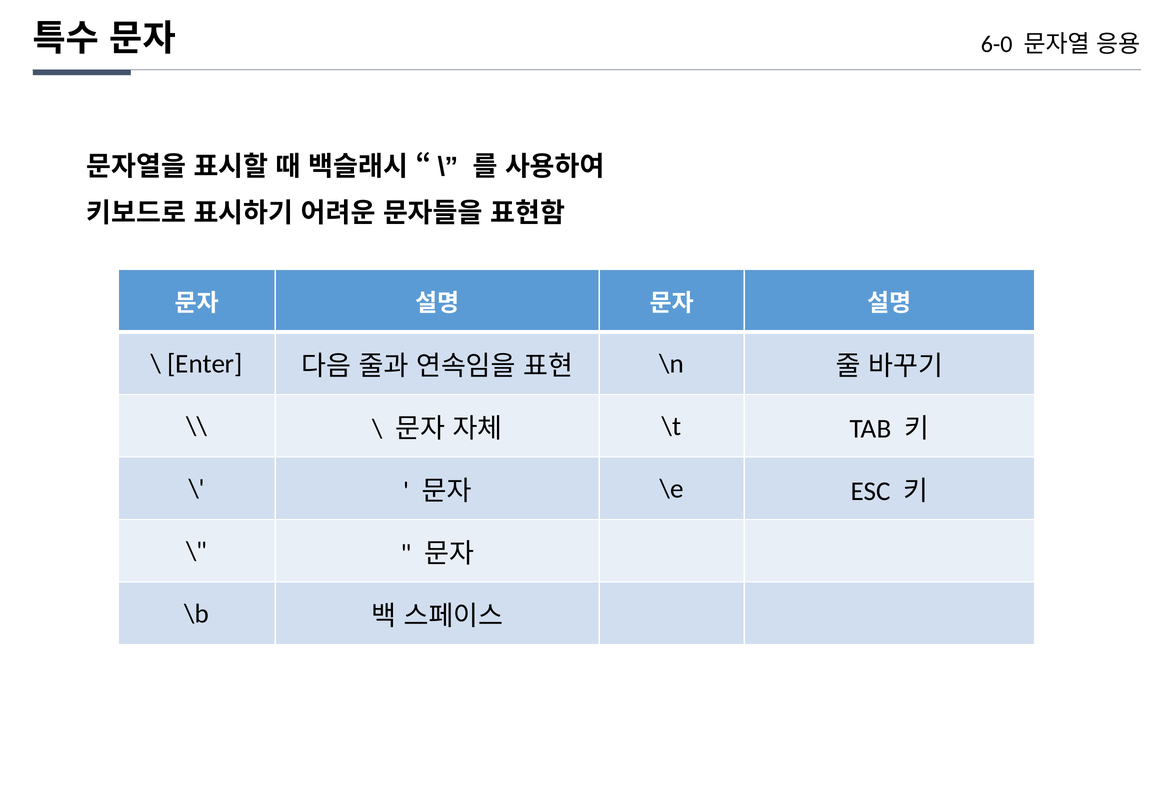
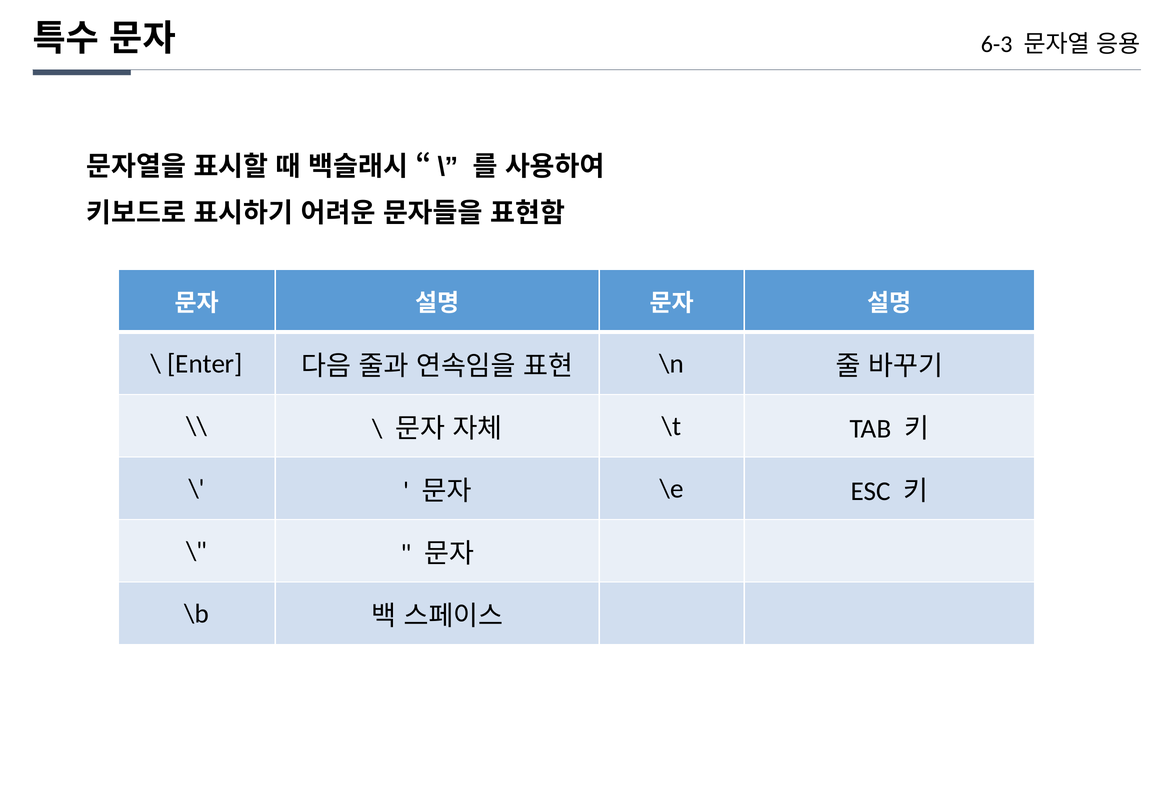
6-0: 6-0 -> 6-3 (997, 44)
